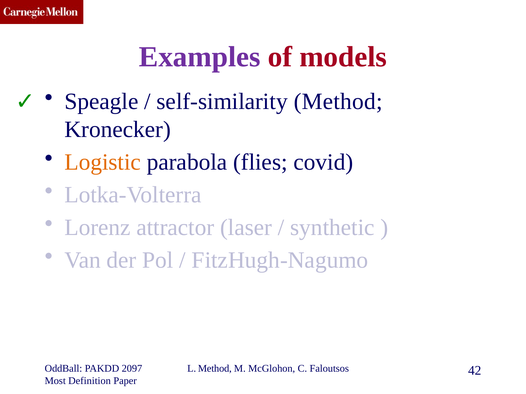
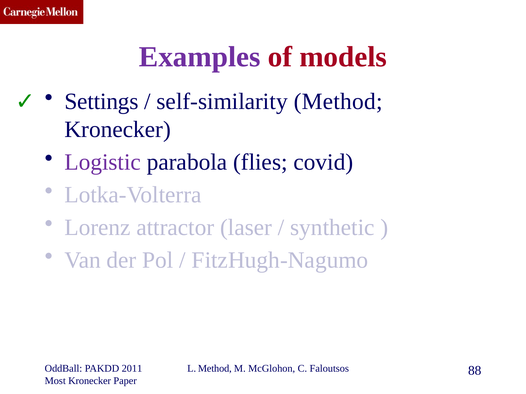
Speagle: Speagle -> Settings (102, 102)
Logistic colour: orange -> purple (103, 162)
2097: 2097 -> 2011 (132, 369)
42: 42 -> 88 (475, 371)
Most Definition: Definition -> Kronecker (90, 381)
